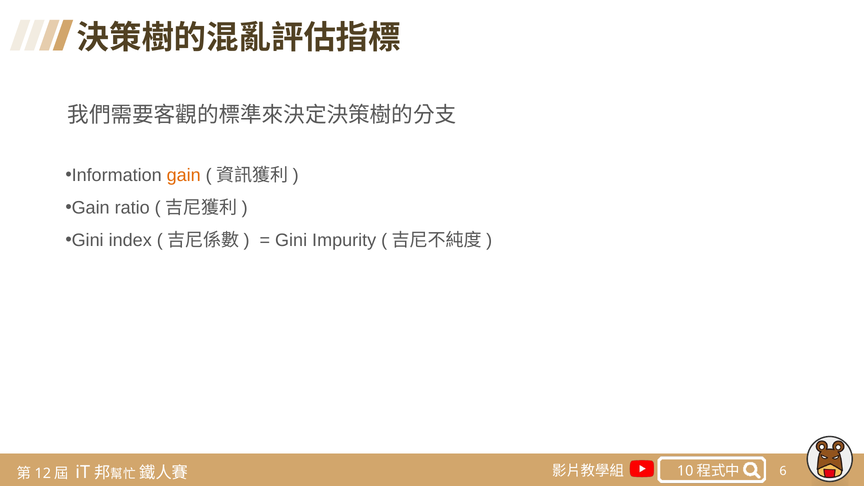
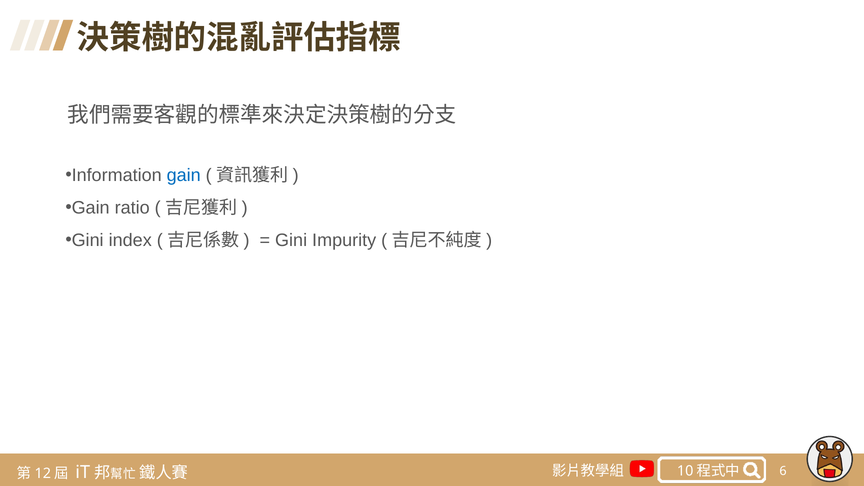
gain colour: orange -> blue (184, 175)
